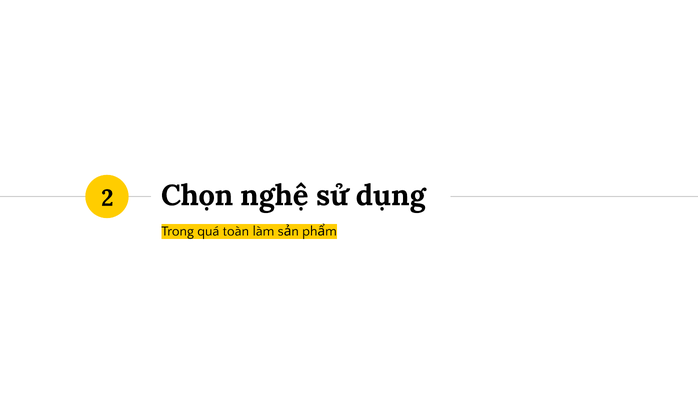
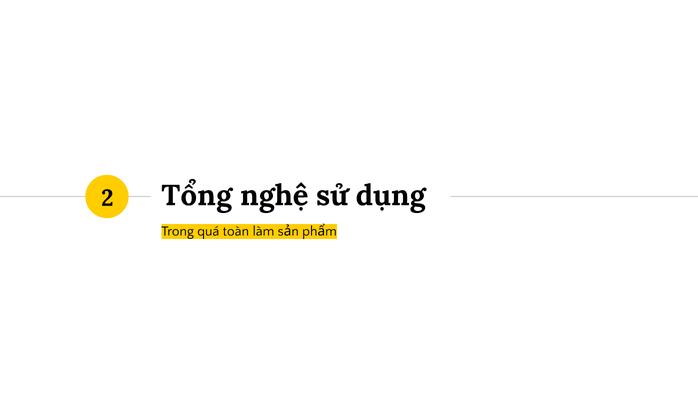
Chọn: Chọn -> Tổng (197, 195)
